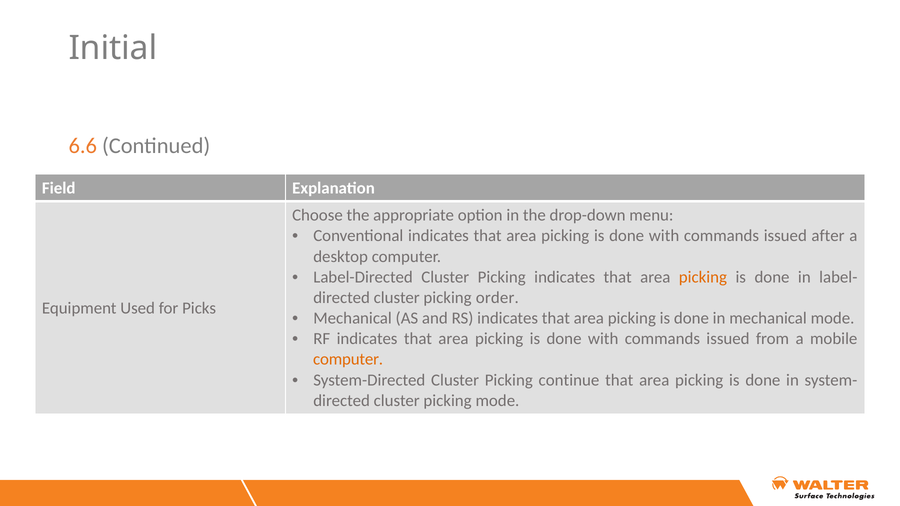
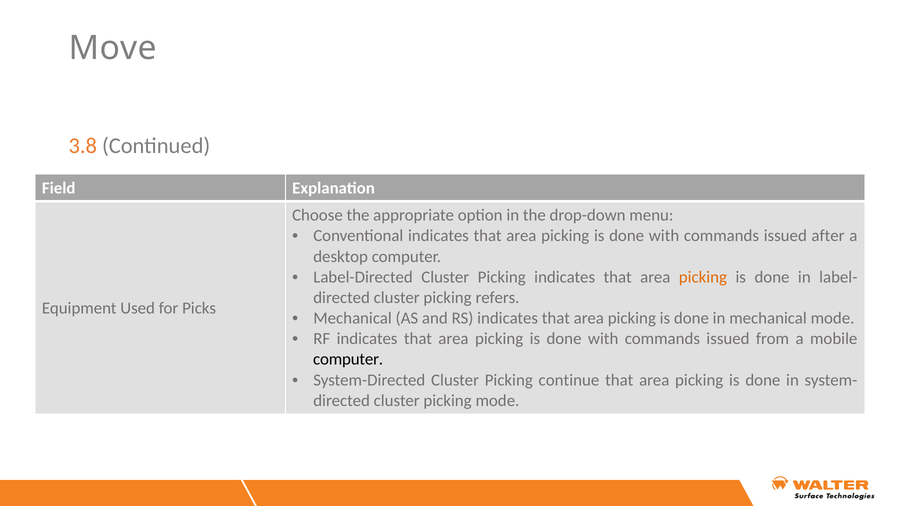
Initial: Initial -> Move (113, 48)
6.6: 6.6 -> 3.8 (83, 146)
order: order -> refers (497, 298)
computer colour: orange -> black (348, 360)
